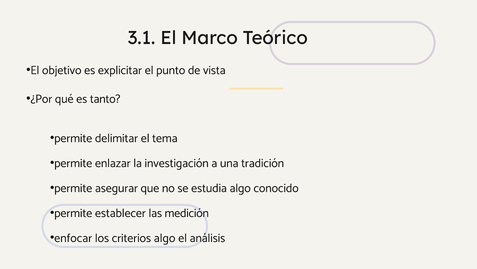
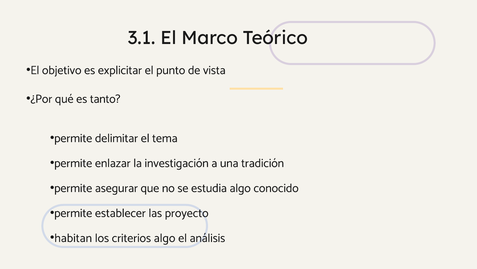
medición: medición -> proyecto (187, 213)
enfocar: enfocar -> habitan (73, 237)
